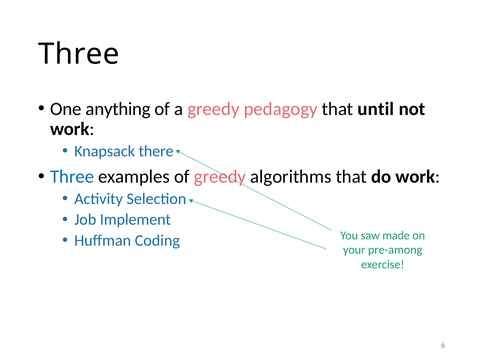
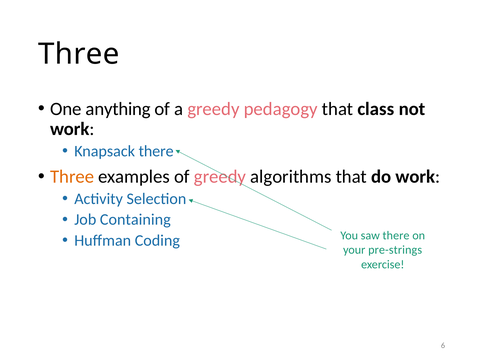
until: until -> class (376, 109)
Three colour: blue -> orange (72, 177)
Implement: Implement -> Containing (135, 220)
saw made: made -> there (396, 236)
pre-among: pre-among -> pre-strings (395, 250)
